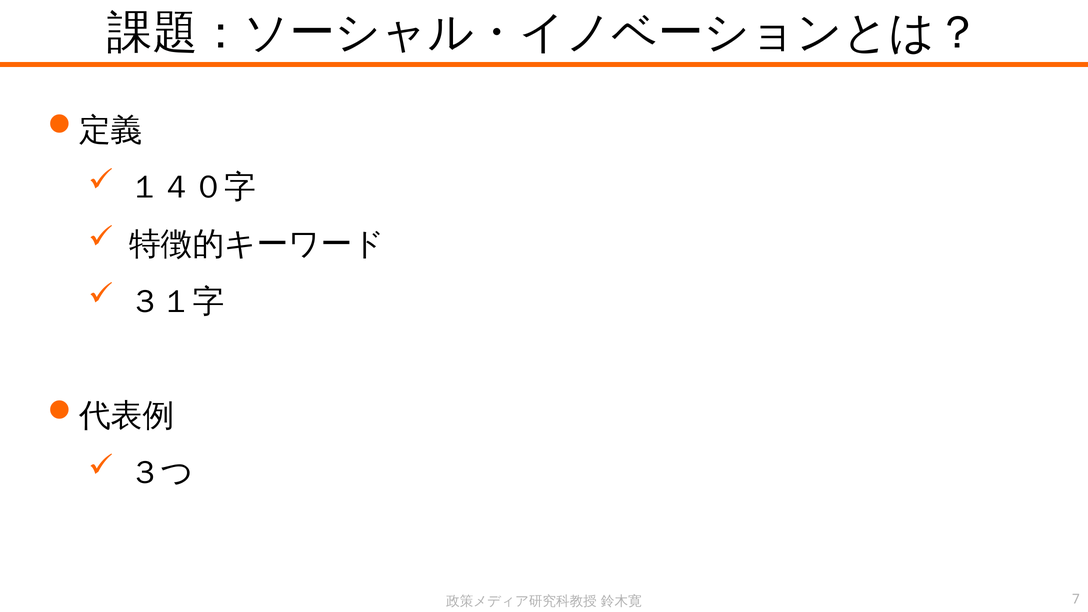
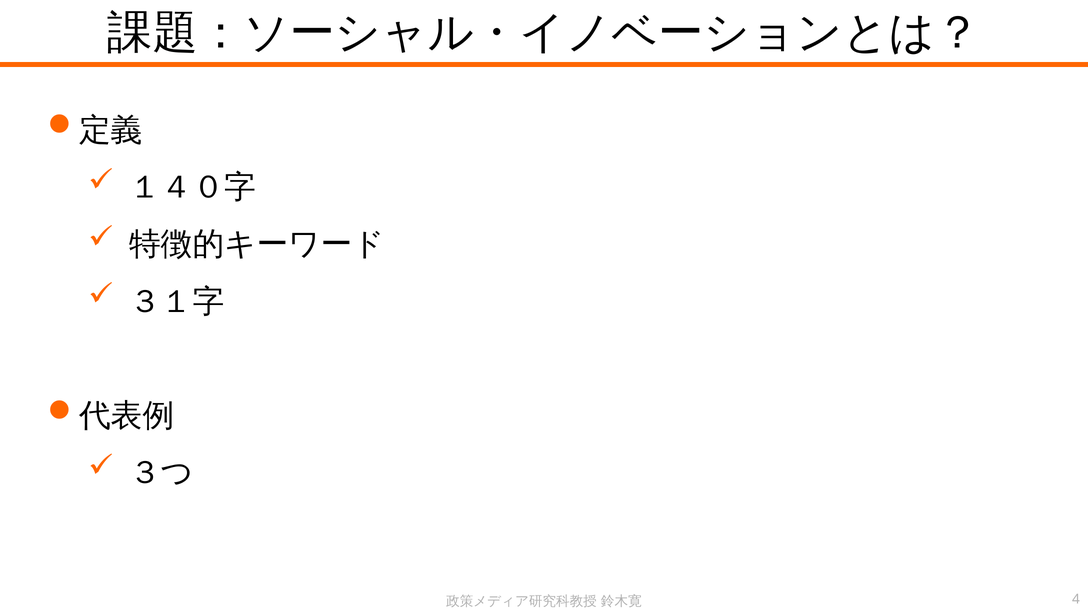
7: 7 -> 4 (1076, 599)
